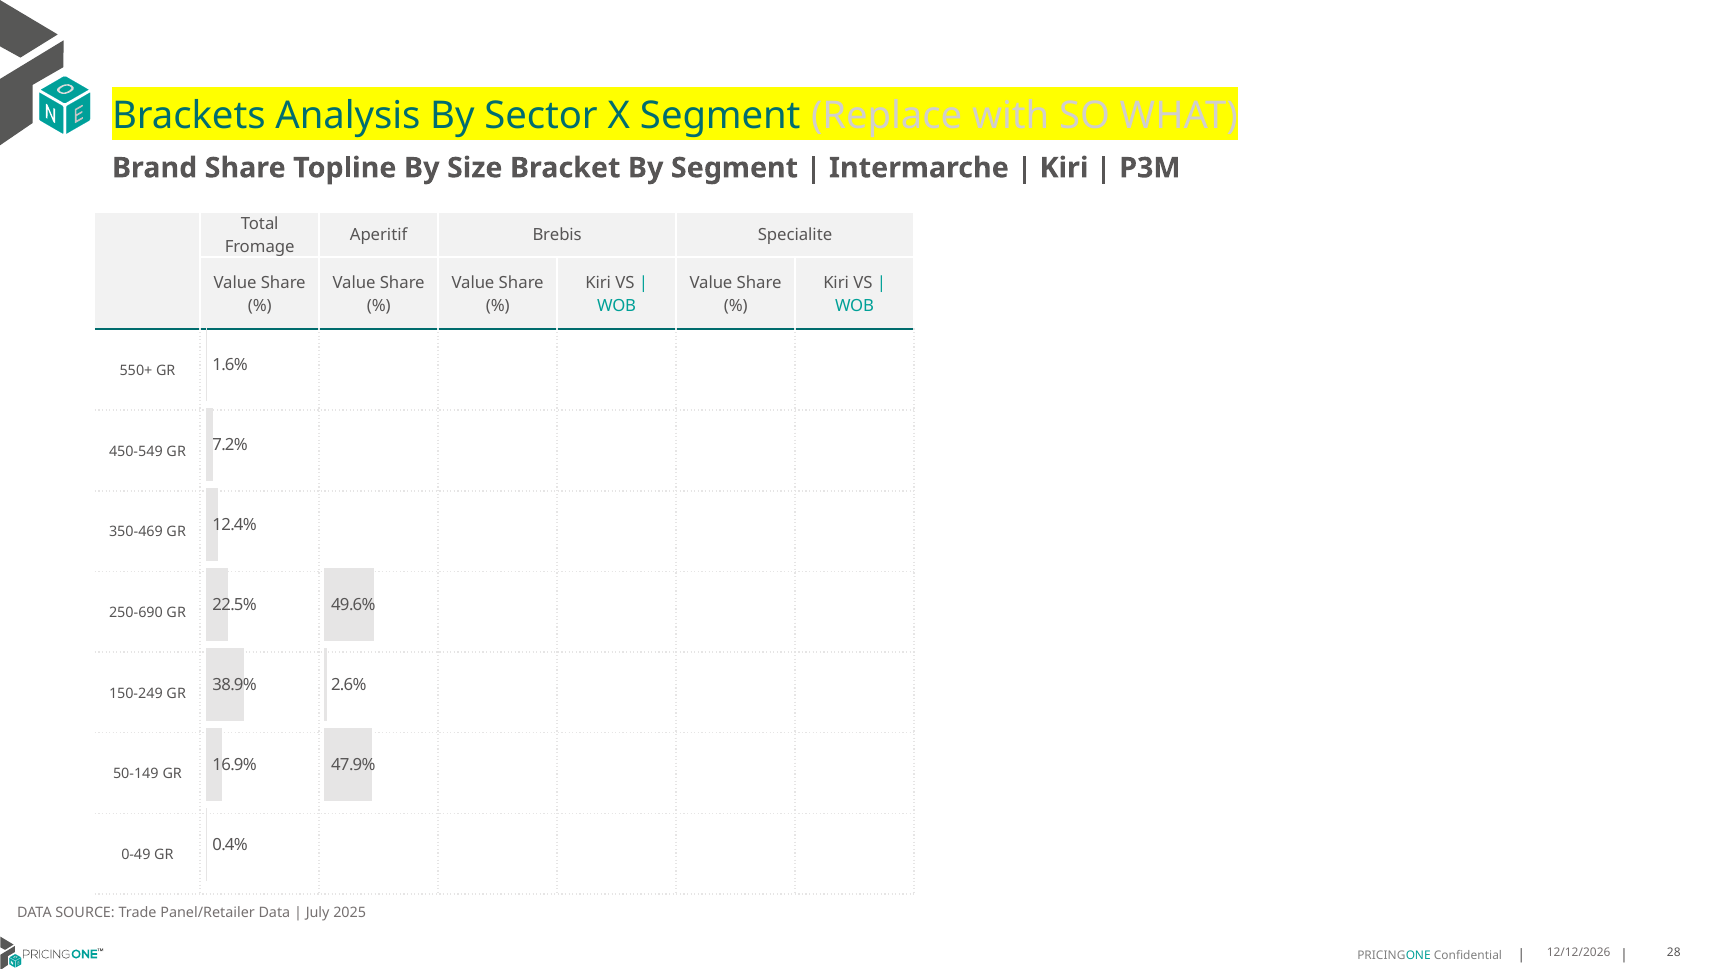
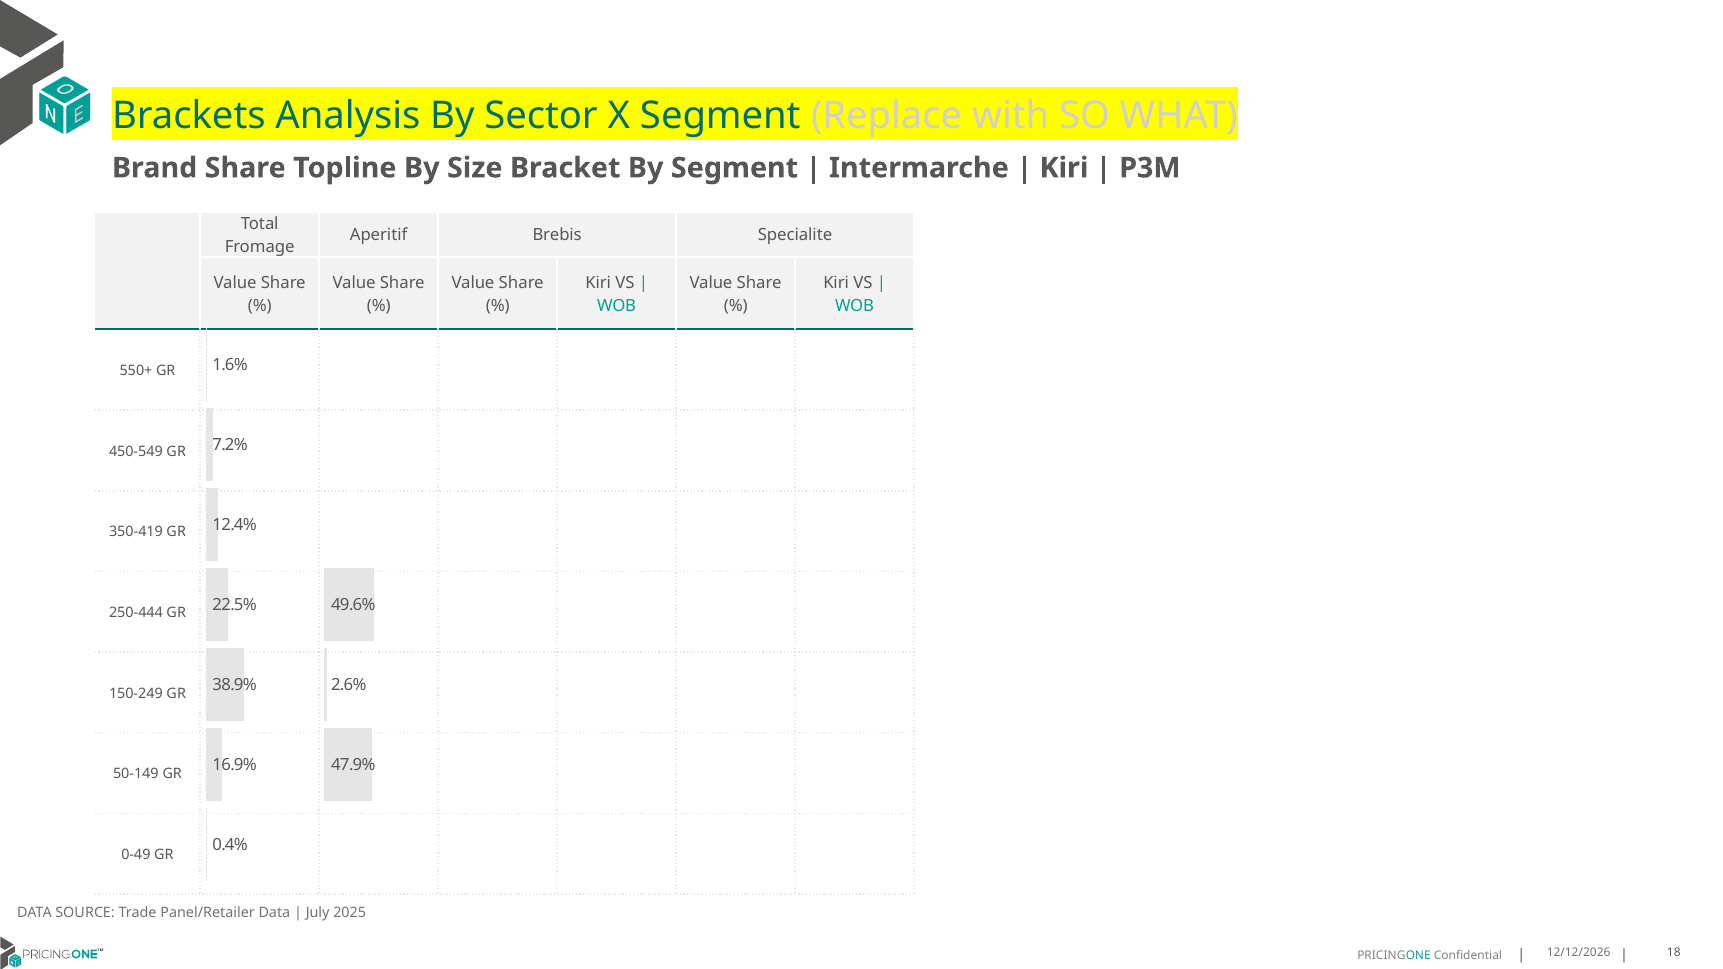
350-469: 350-469 -> 350-419 (136, 532)
250-690: 250-690 -> 250-444 (136, 613)
28: 28 -> 18 (1674, 953)
